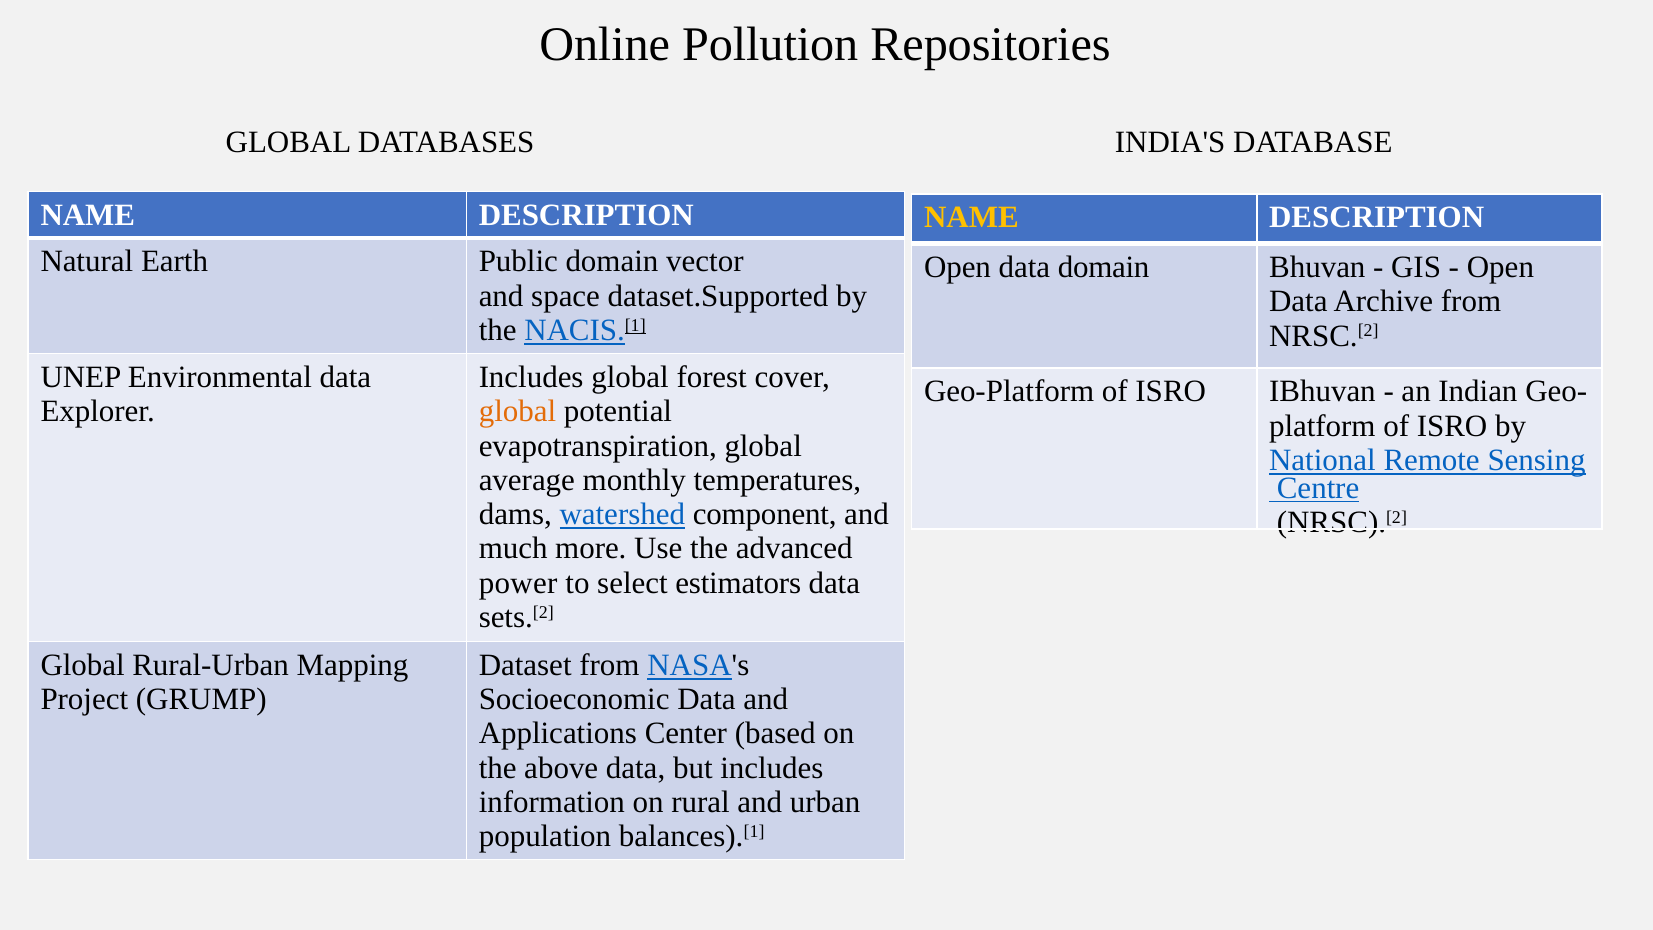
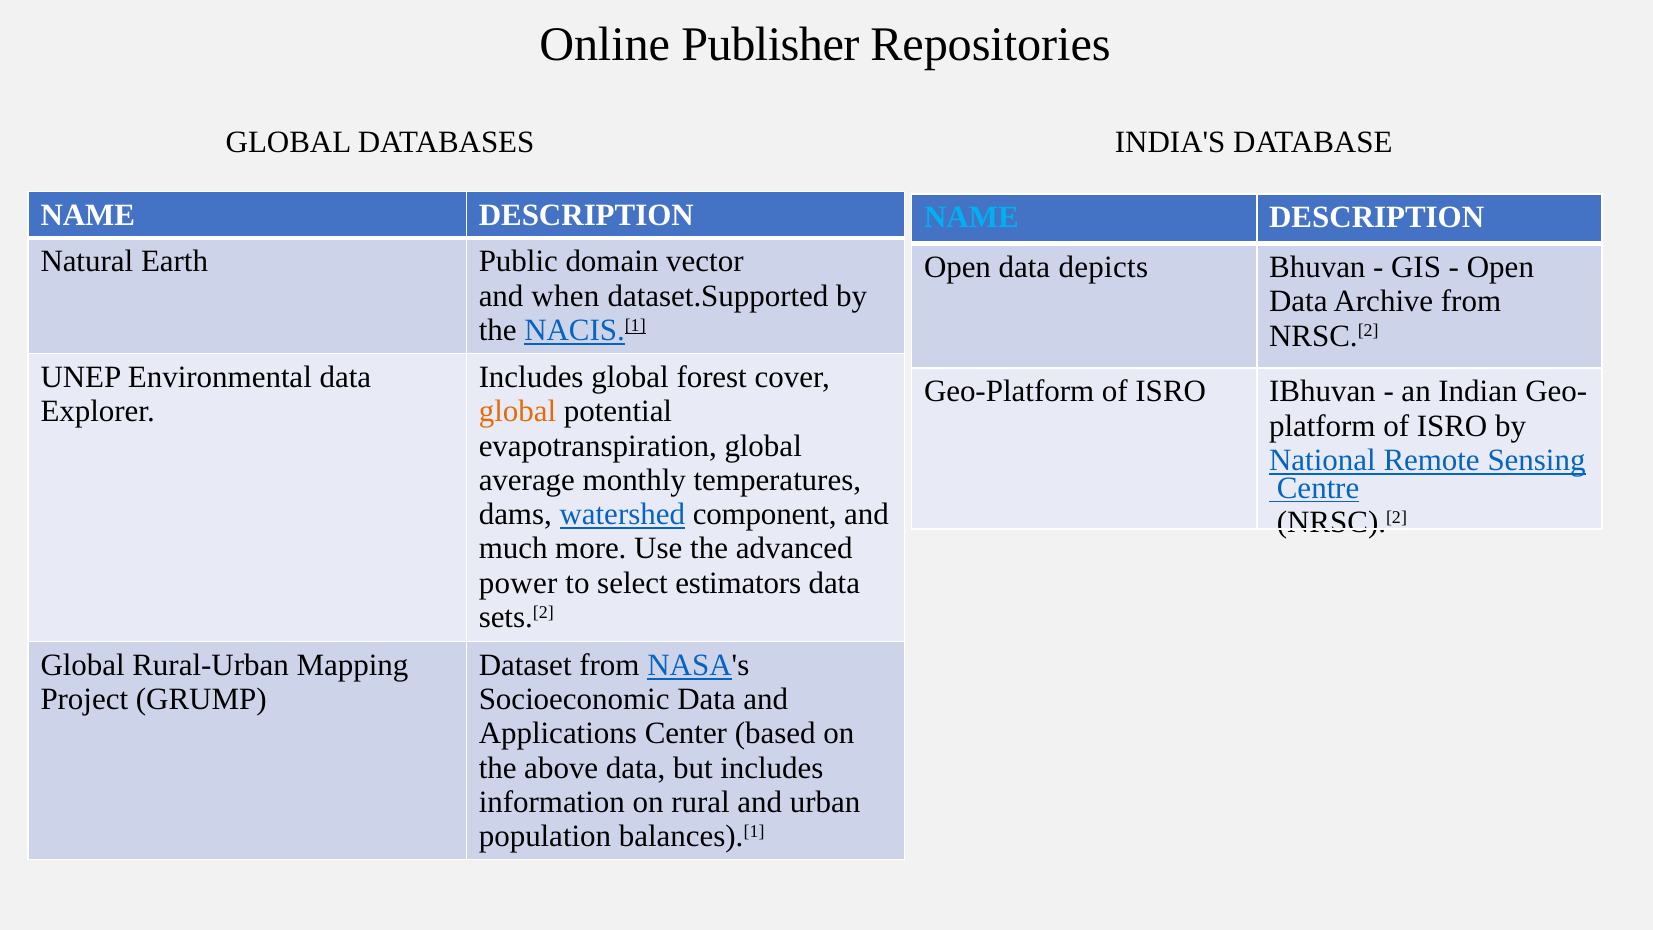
Pollution: Pollution -> Publisher (770, 45)
NAME colour: yellow -> light blue (971, 218)
data domain: domain -> depicts (1103, 267)
space: space -> when (565, 296)
